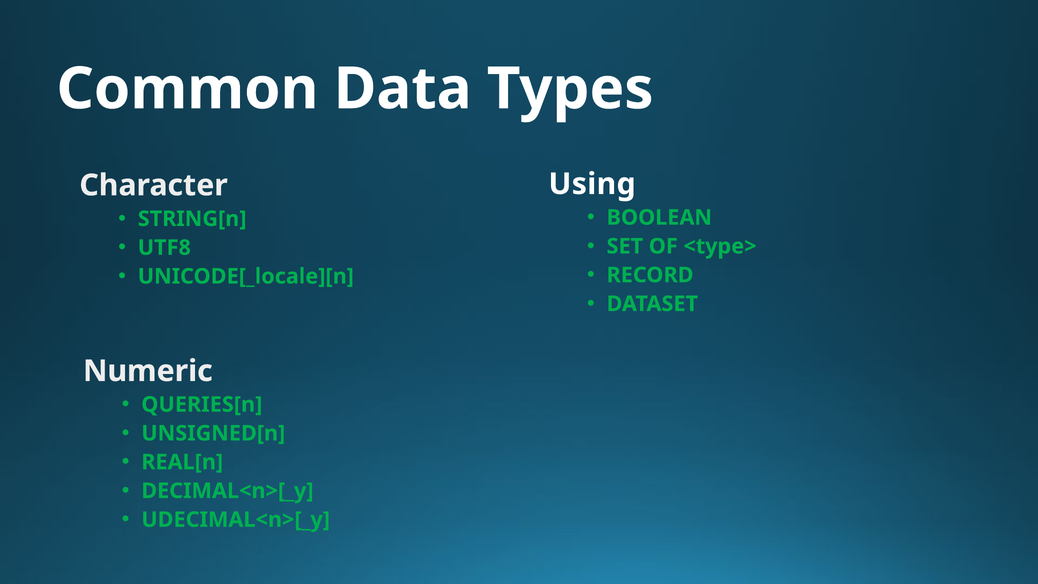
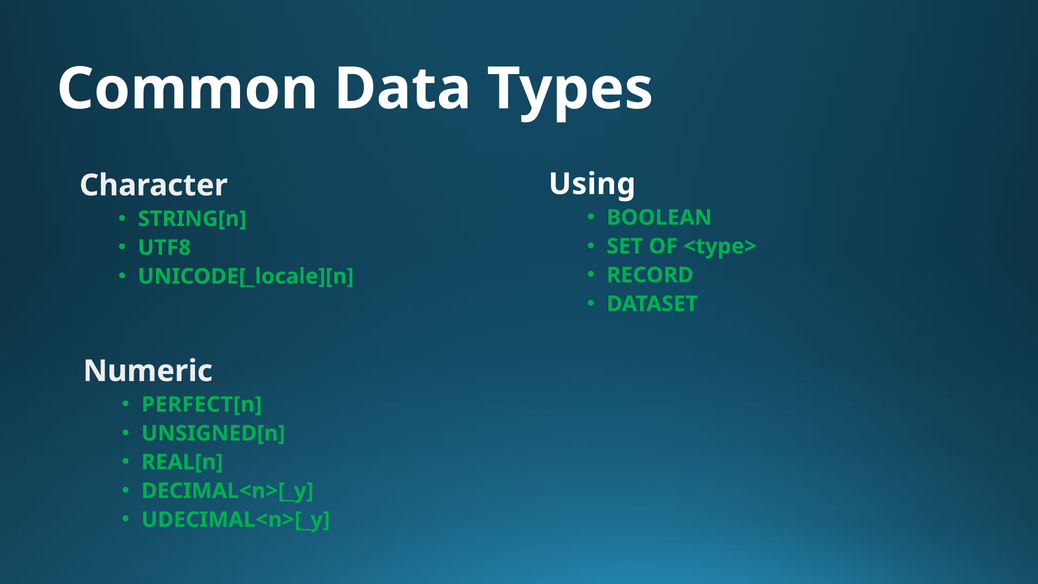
QUERIES[n: QUERIES[n -> PERFECT[n (202, 404)
